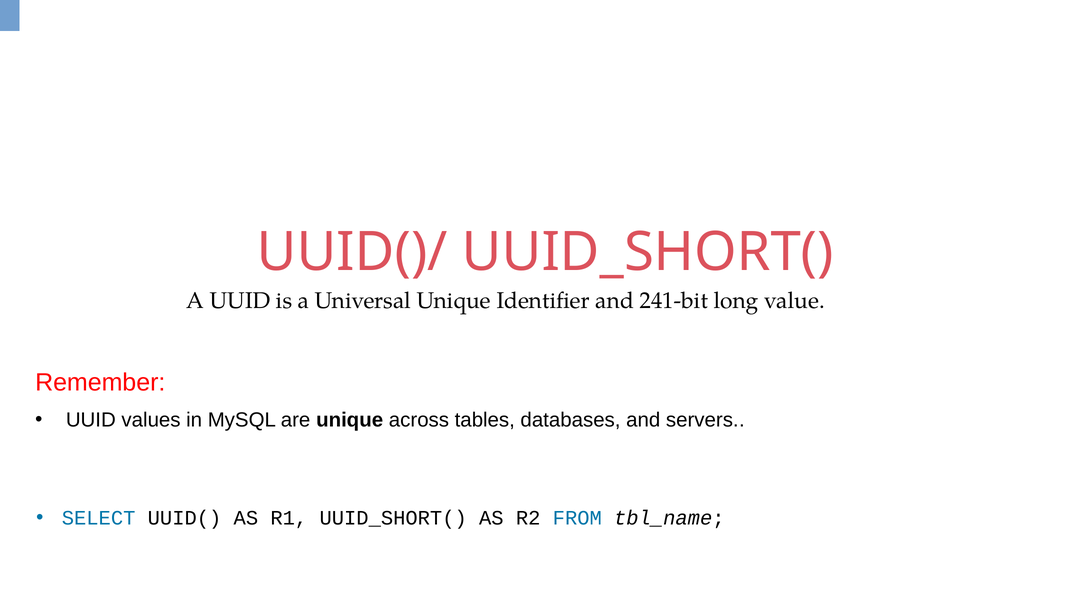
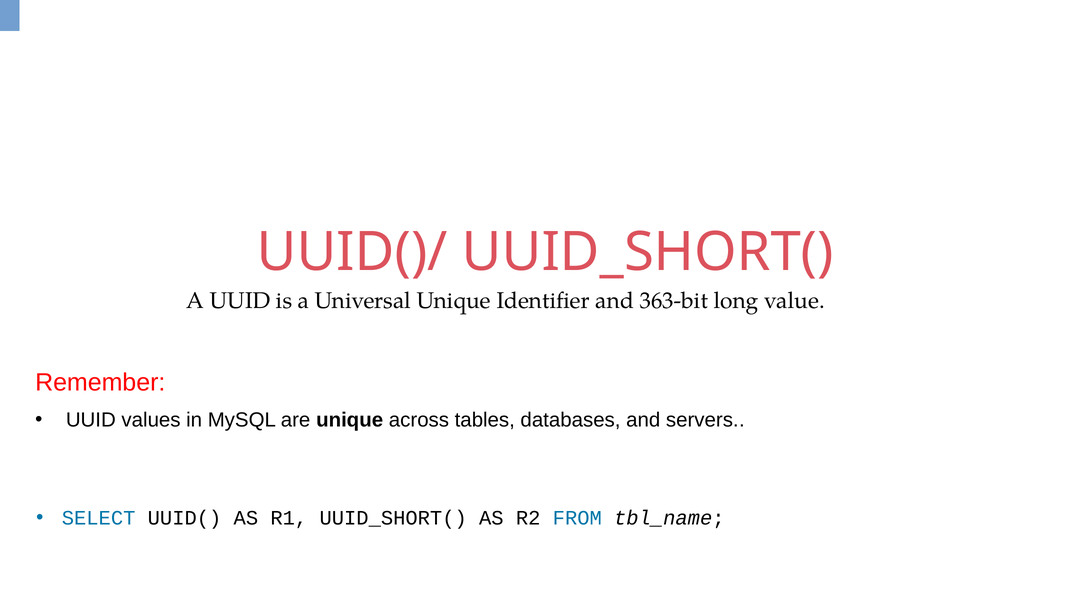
241-bit: 241-bit -> 363-bit (674, 301)
